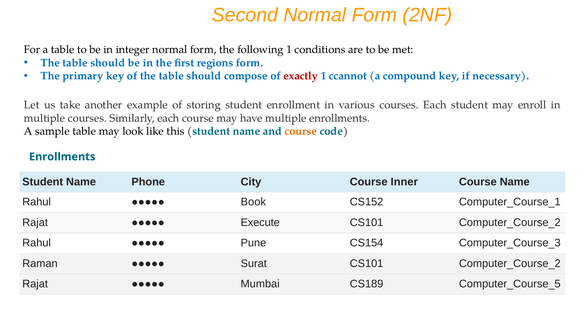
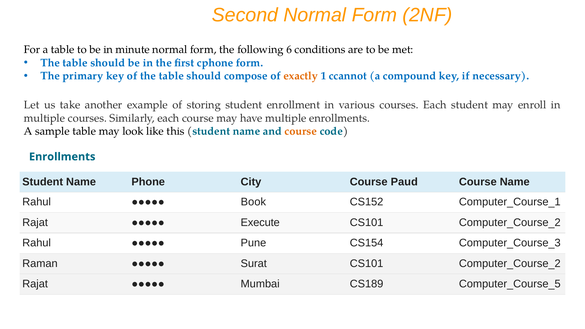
integer: integer -> minute (133, 50)
following 1: 1 -> 6 (289, 50)
regions: regions -> cphone (215, 63)
exactly colour: red -> orange (301, 76)
Inner: Inner -> Paud (404, 182)
